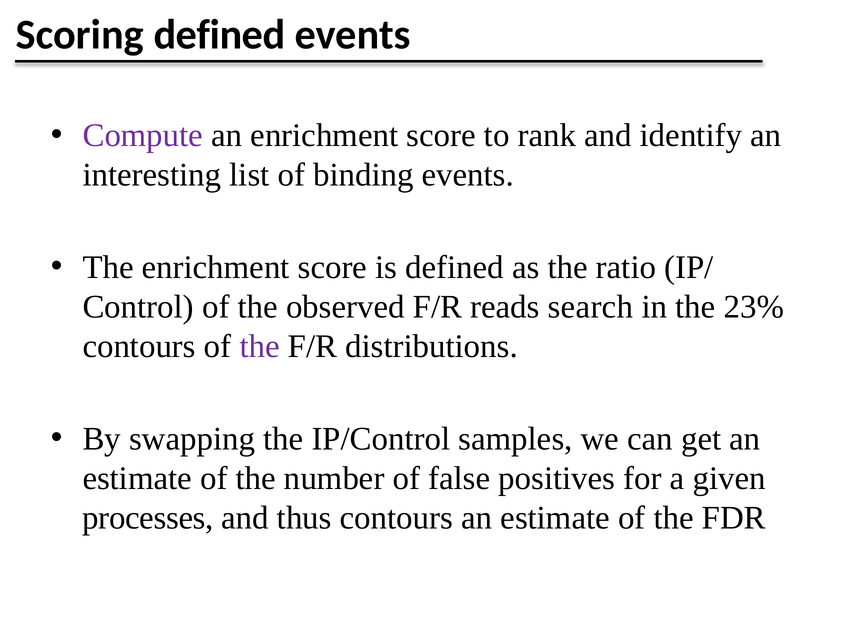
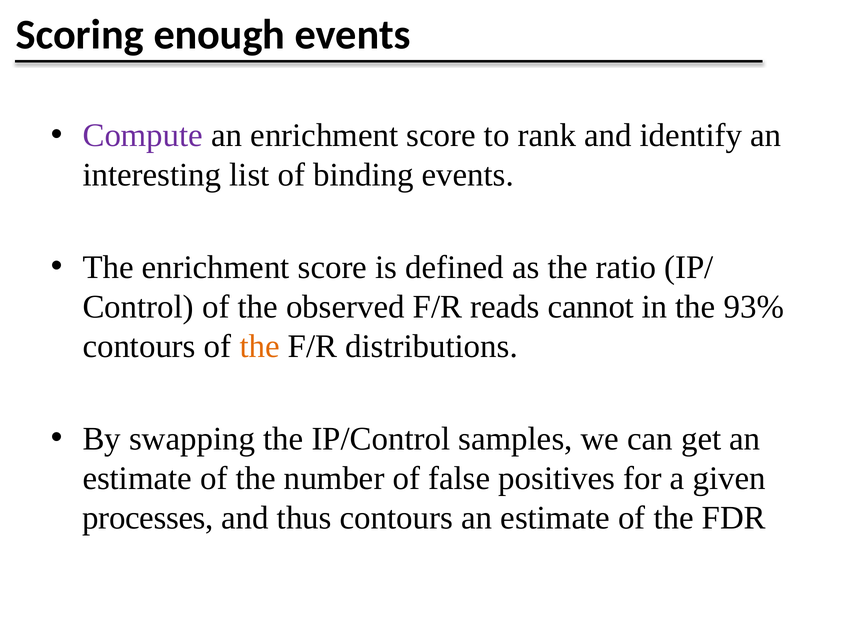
Scoring defined: defined -> enough (219, 35)
search: search -> cannot (591, 307)
23%: 23% -> 93% (754, 307)
the colour: purple -> orange (260, 347)
